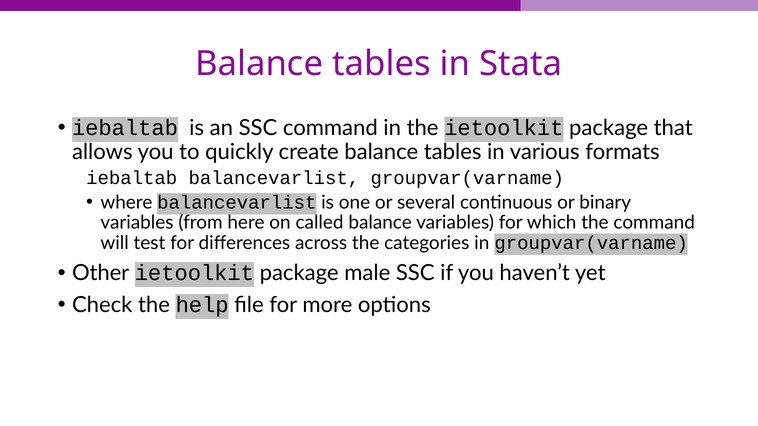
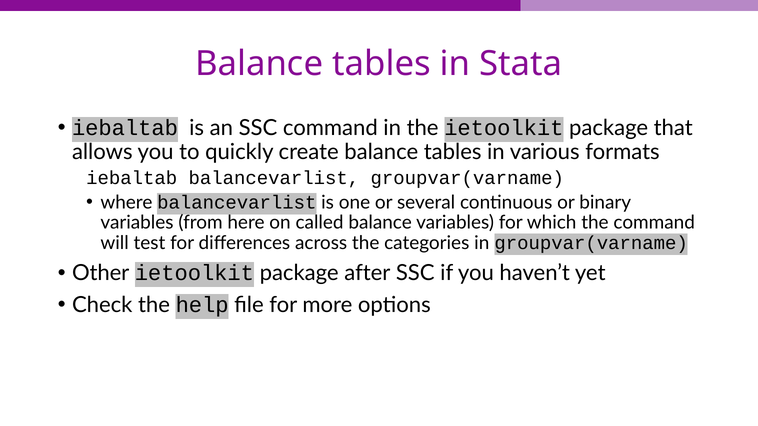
male: male -> after (367, 273)
